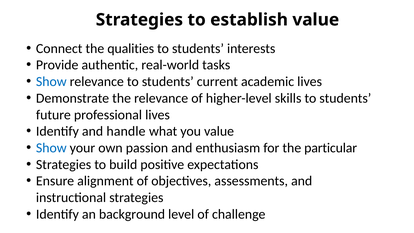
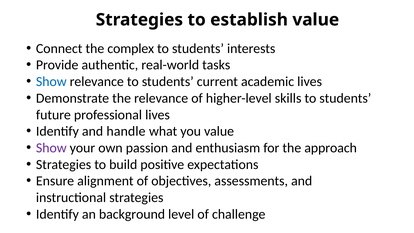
qualities: qualities -> complex (131, 48)
Show colour: blue -> purple (51, 148)
particular: particular -> approach (331, 148)
